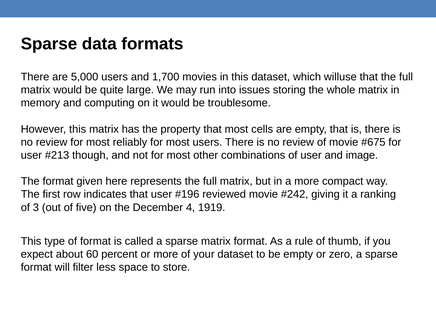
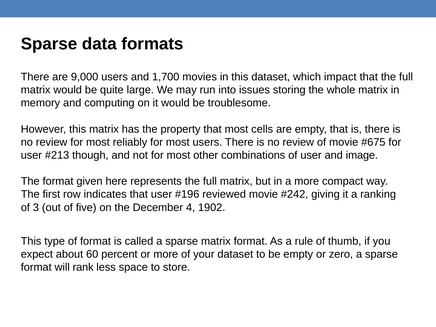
5,000: 5,000 -> 9,000 (85, 77)
willuse: willuse -> impact (340, 77)
1919: 1919 -> 1902 (212, 207)
filter: filter -> rank (83, 267)
